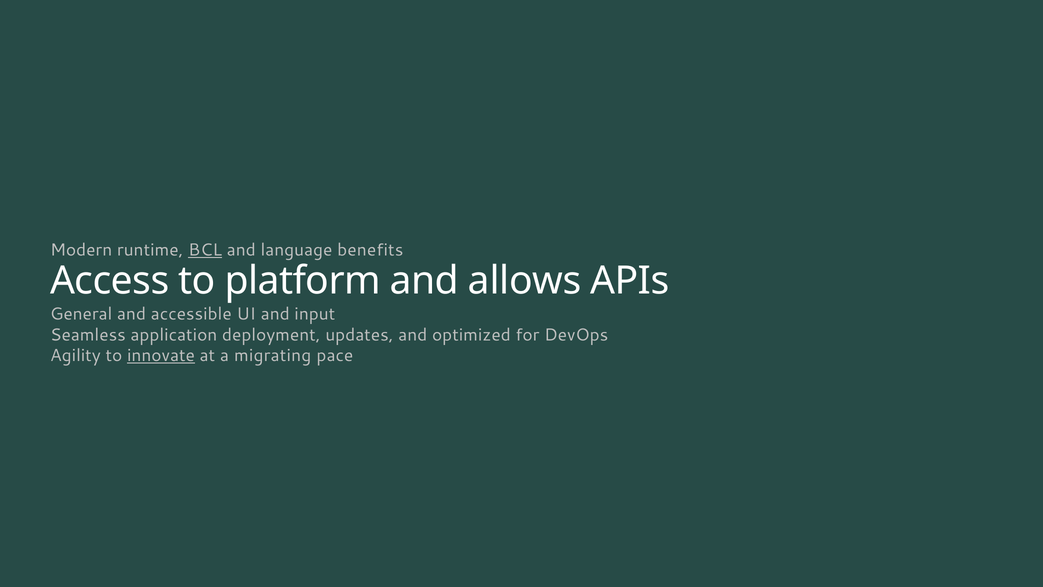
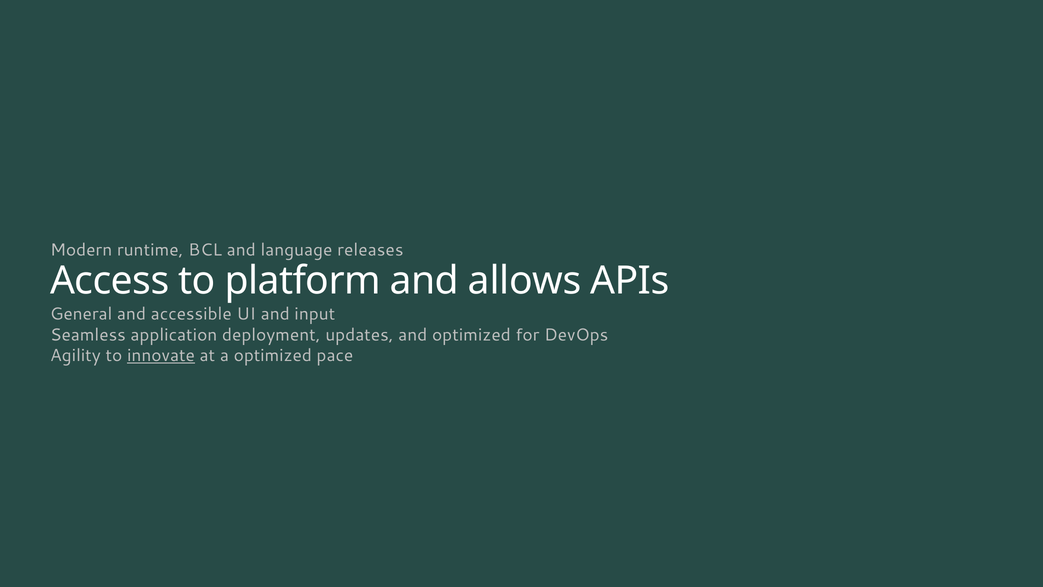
BCL underline: present -> none (205, 250)
benefits: benefits -> releases (370, 250)
a migrating: migrating -> optimized (273, 355)
